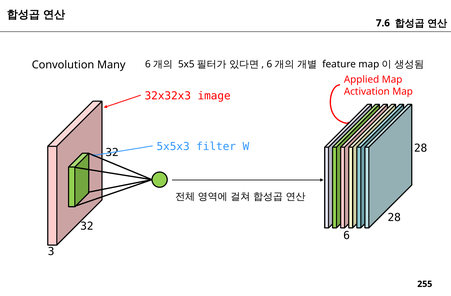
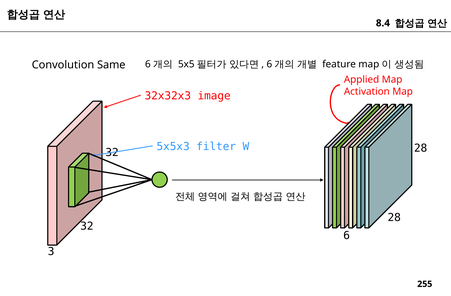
7.6: 7.6 -> 8.4 (383, 23)
Many: Many -> Same (111, 65)
